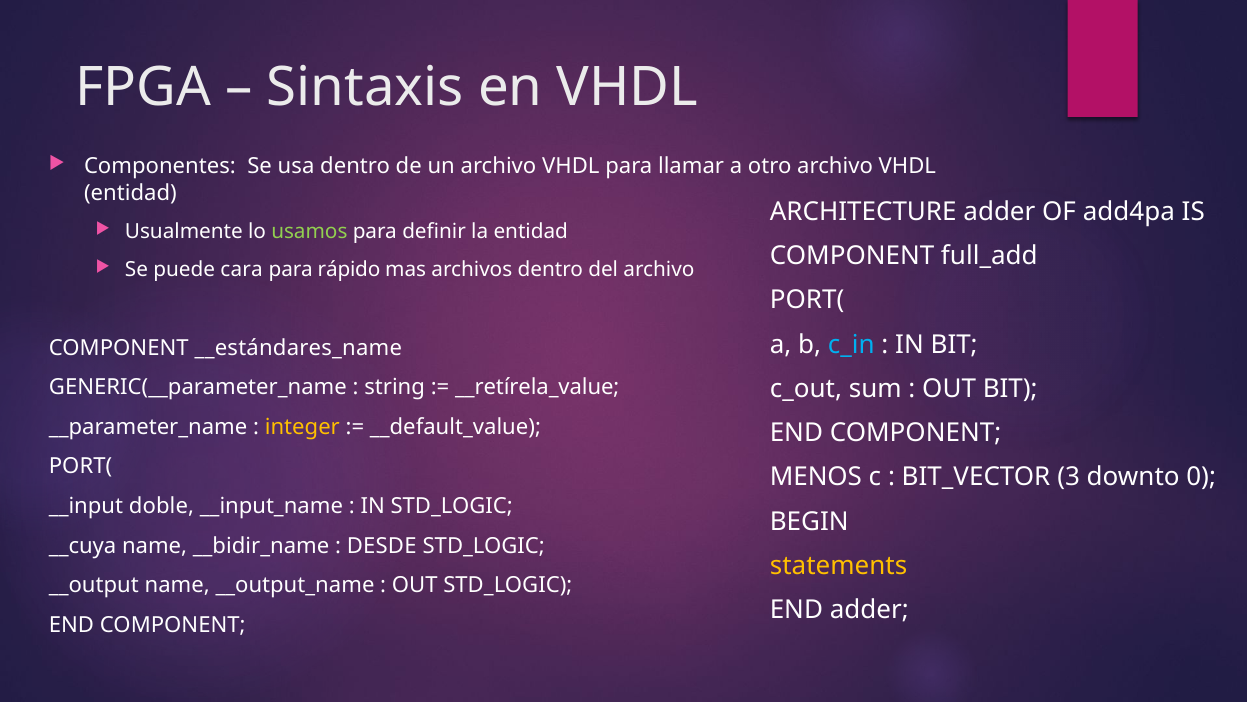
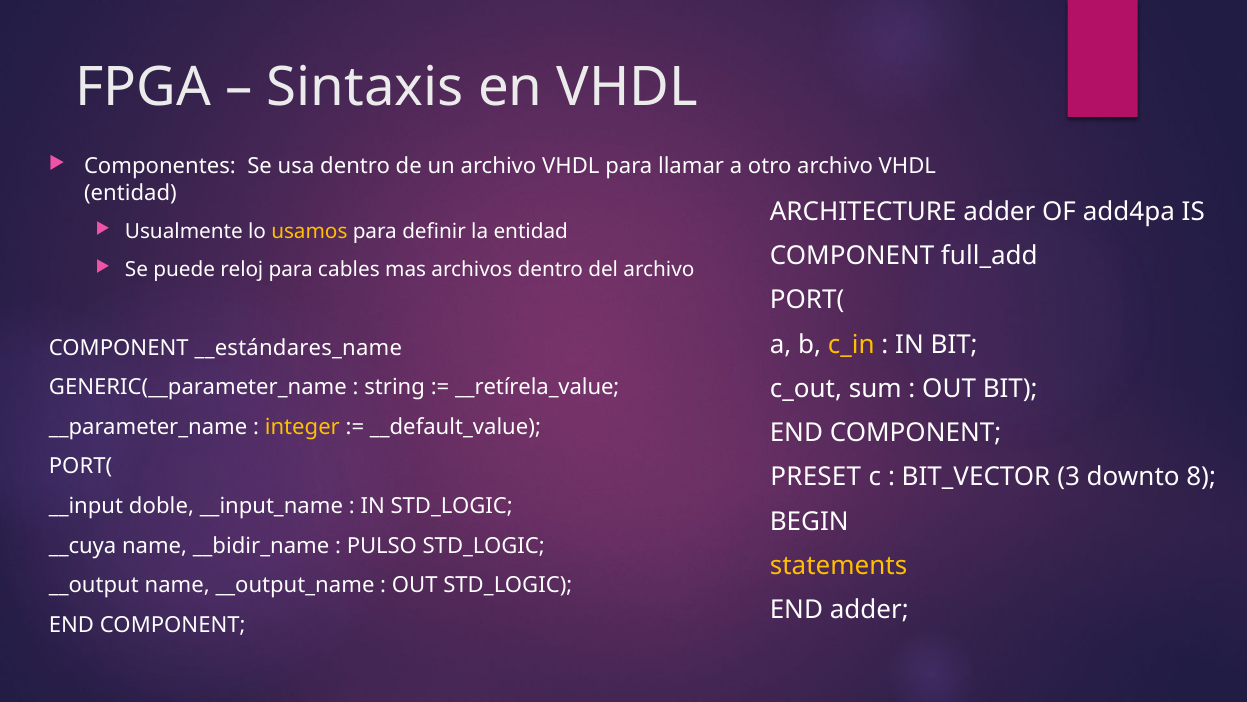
usamos colour: light green -> yellow (309, 232)
cara: cara -> reloj (242, 269)
rápido: rápido -> cables (349, 269)
c_in colour: light blue -> yellow (851, 344)
MENOS: MENOS -> PRESET (816, 477)
0: 0 -> 8 (1201, 477)
DESDE: DESDE -> PULSO (382, 545)
